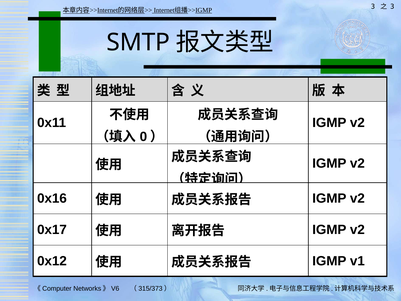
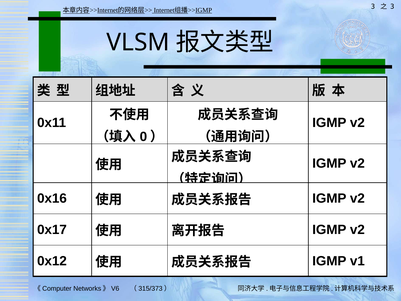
SMTP: SMTP -> VLSM (138, 42)
